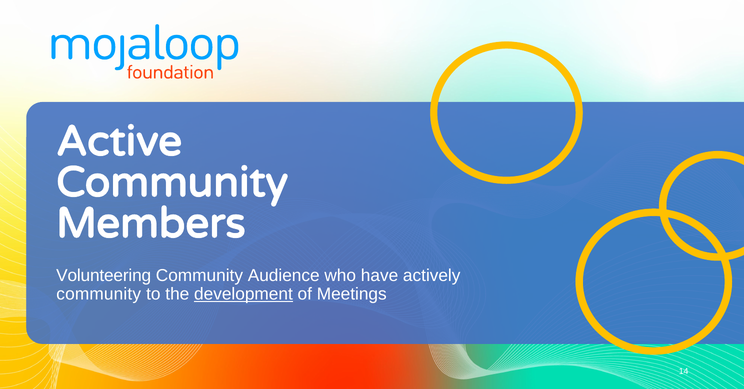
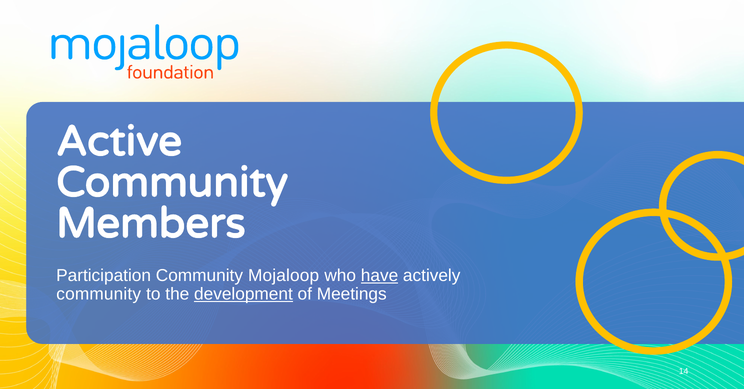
Volunteering: Volunteering -> Participation (104, 275)
Audience: Audience -> Mojaloop (284, 275)
have underline: none -> present (380, 275)
